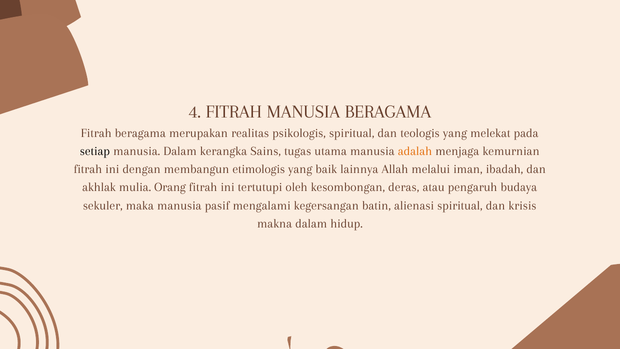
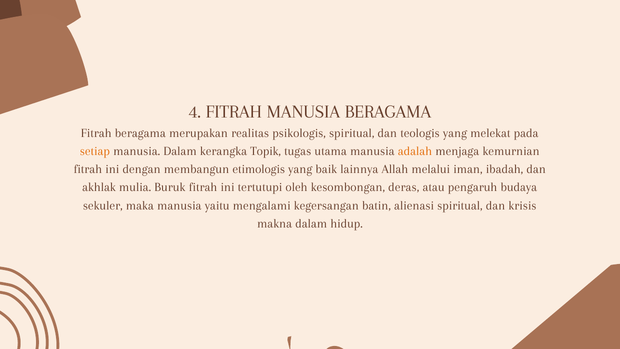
setiap colour: black -> orange (95, 151)
Sains: Sains -> Topik (266, 151)
Orang: Orang -> Buruk (170, 187)
pasif: pasif -> yaitu (217, 205)
